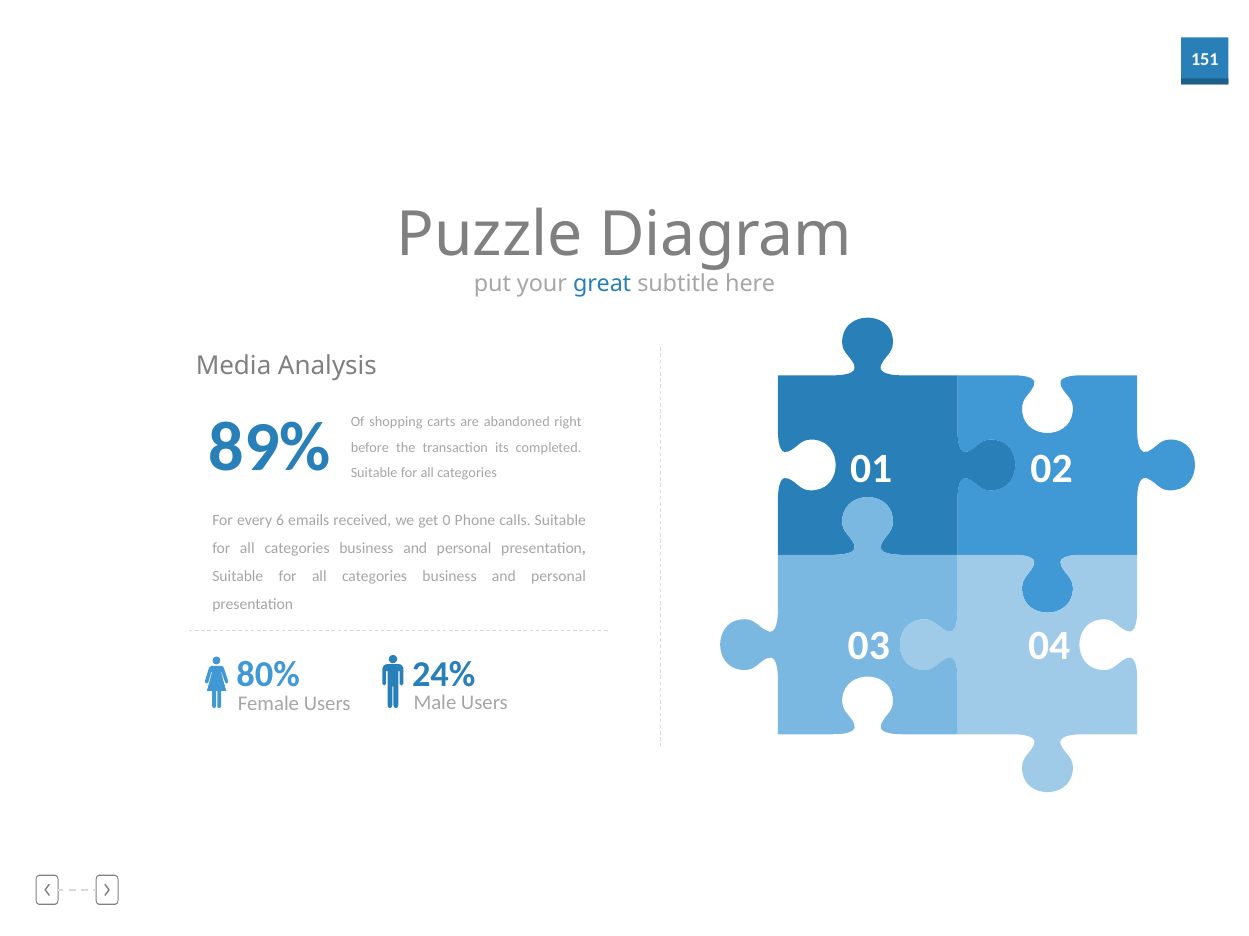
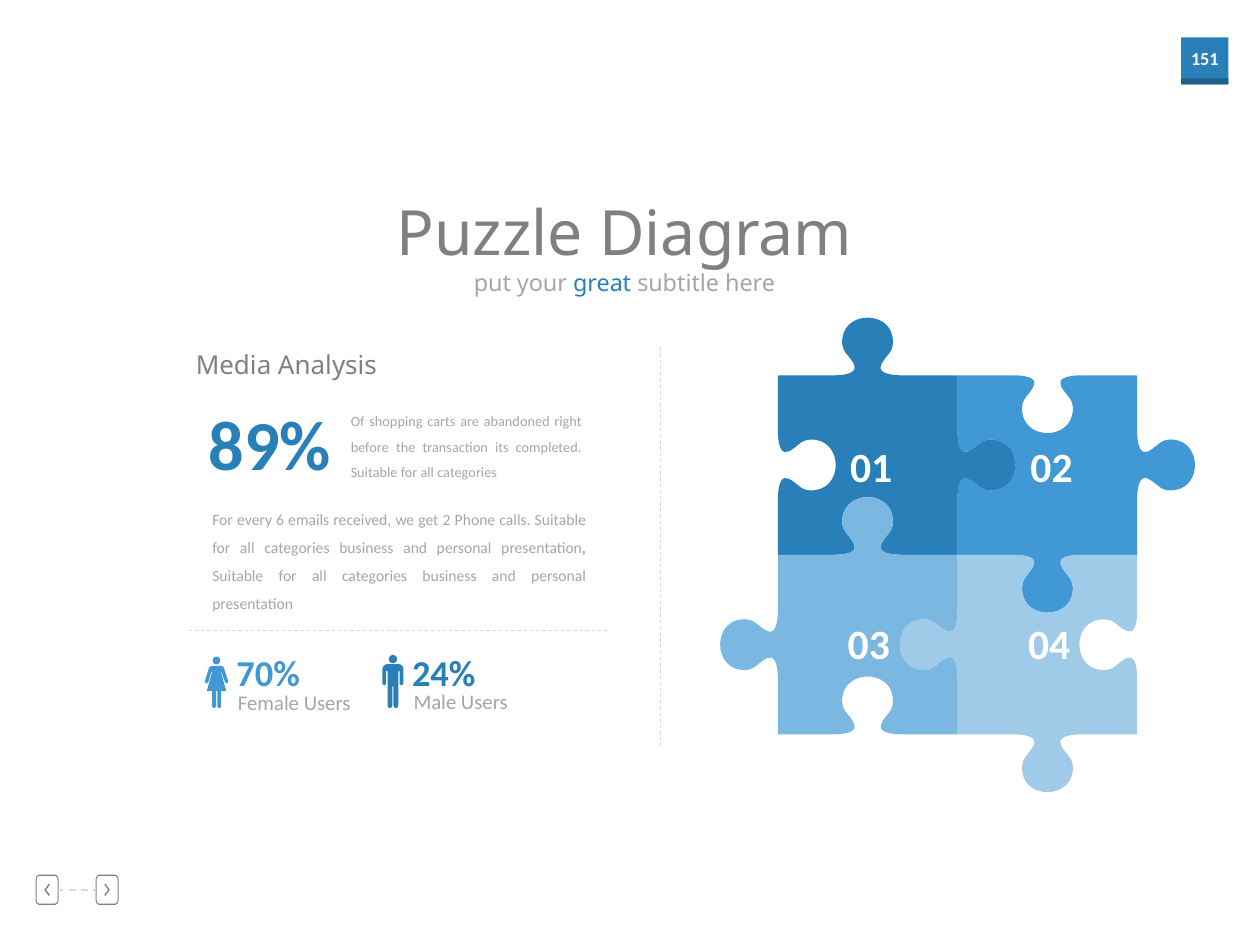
0: 0 -> 2 (447, 521)
80%: 80% -> 70% (268, 675)
